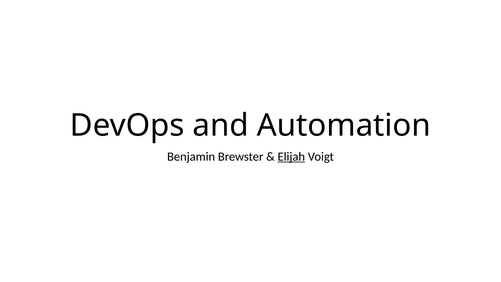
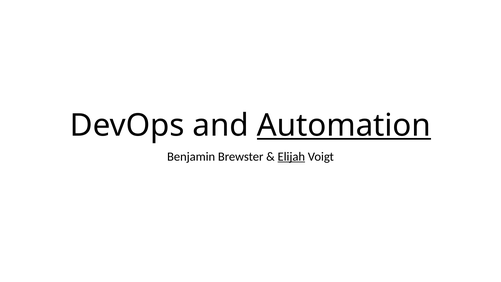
Automation underline: none -> present (344, 125)
